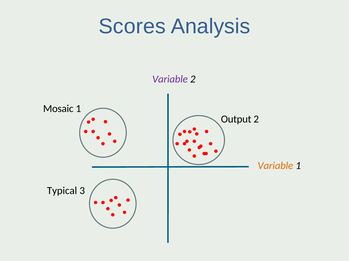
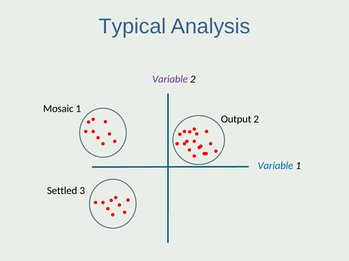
Scores: Scores -> Typical (132, 26)
Variable colour: orange -> blue (275, 166)
Typical: Typical -> Settled (62, 191)
